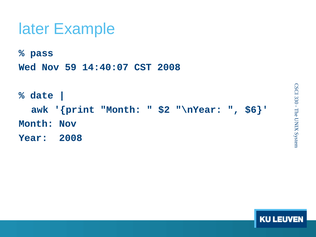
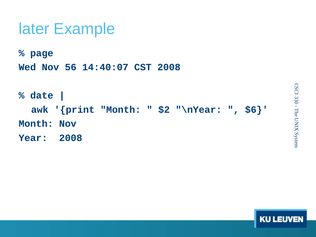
pass: pass -> page (42, 53)
59: 59 -> 56 (71, 67)
